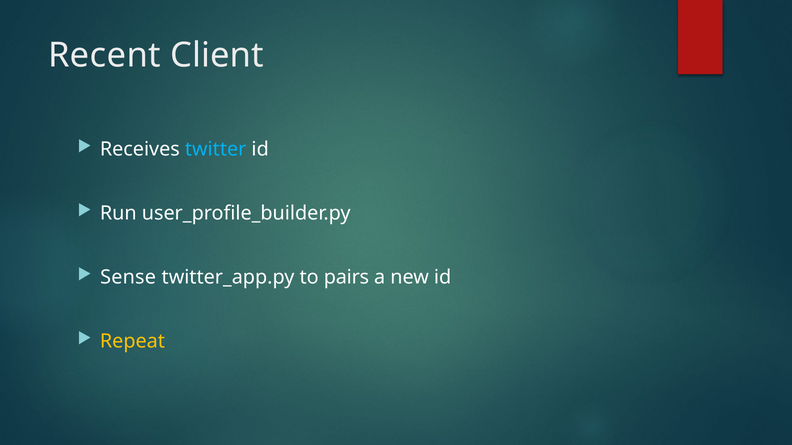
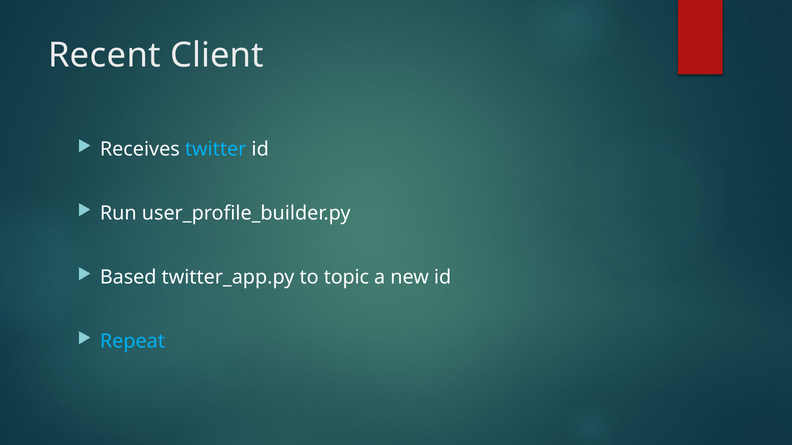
Sense: Sense -> Based (128, 278)
pairs: pairs -> topic (346, 278)
Repeat colour: yellow -> light blue (132, 342)
